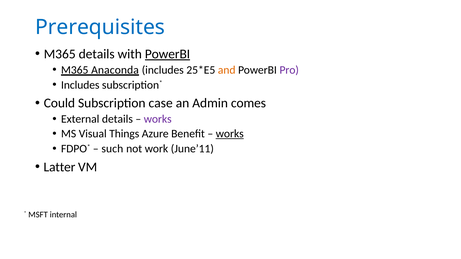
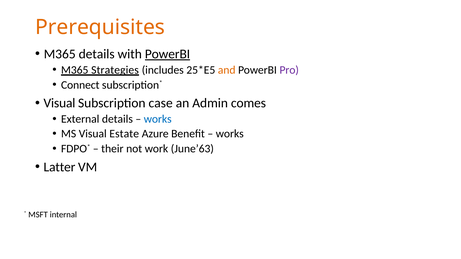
Prerequisites colour: blue -> orange (100, 27)
Anaconda: Anaconda -> Strategies (115, 70)
Includes: Includes -> Connect (80, 85)
Could: Could -> Visual (59, 103)
works colour: purple -> blue (158, 119)
Things: Things -> Estate (124, 134)
works underline: present -> none (230, 134)
such: such -> their (112, 149)
June’11: June’11 -> June’63 (192, 149)
